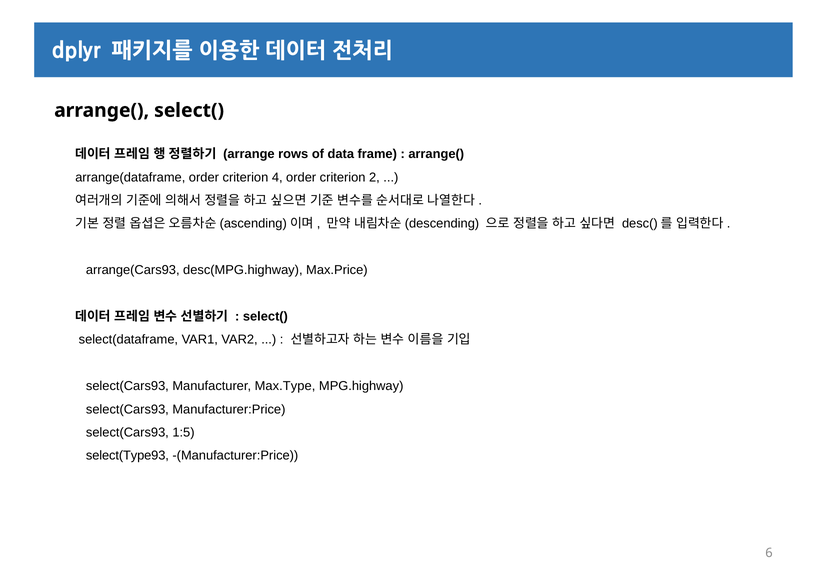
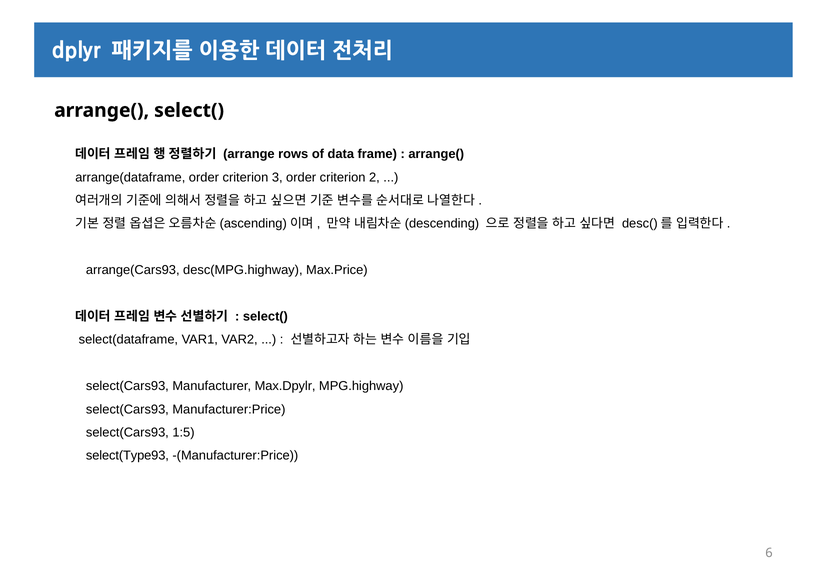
4: 4 -> 3 (277, 177)
Max.Type: Max.Type -> Max.Dpylr (285, 386)
